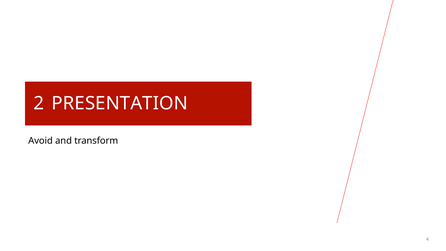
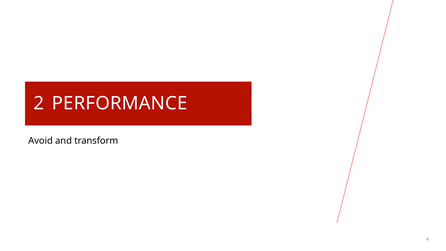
PRESENTATION: PRESENTATION -> PERFORMANCE (120, 103)
